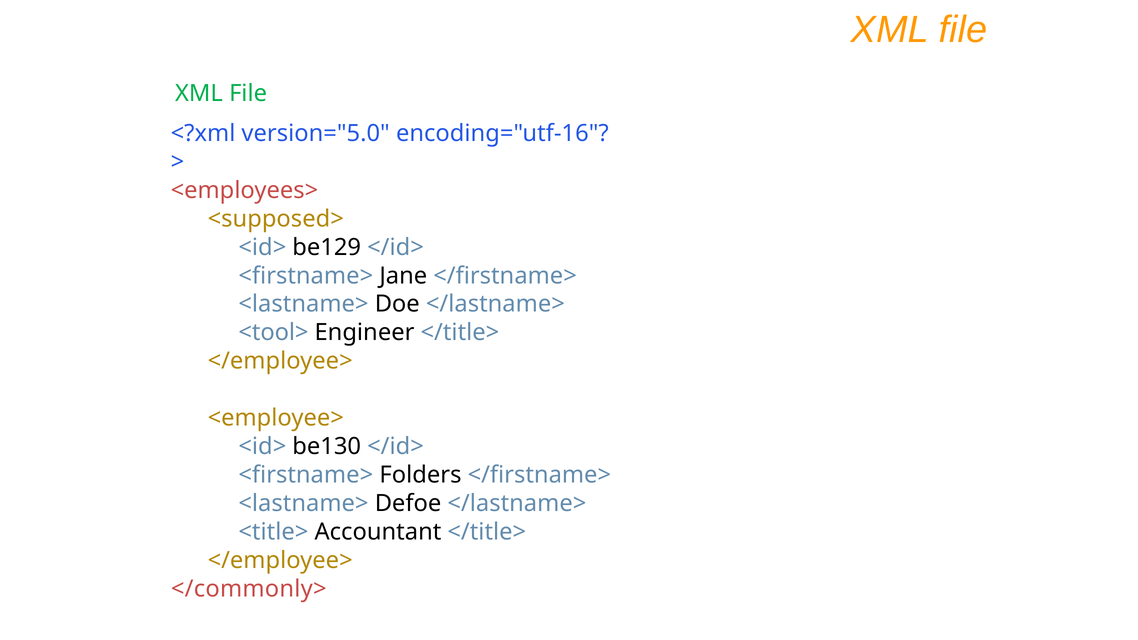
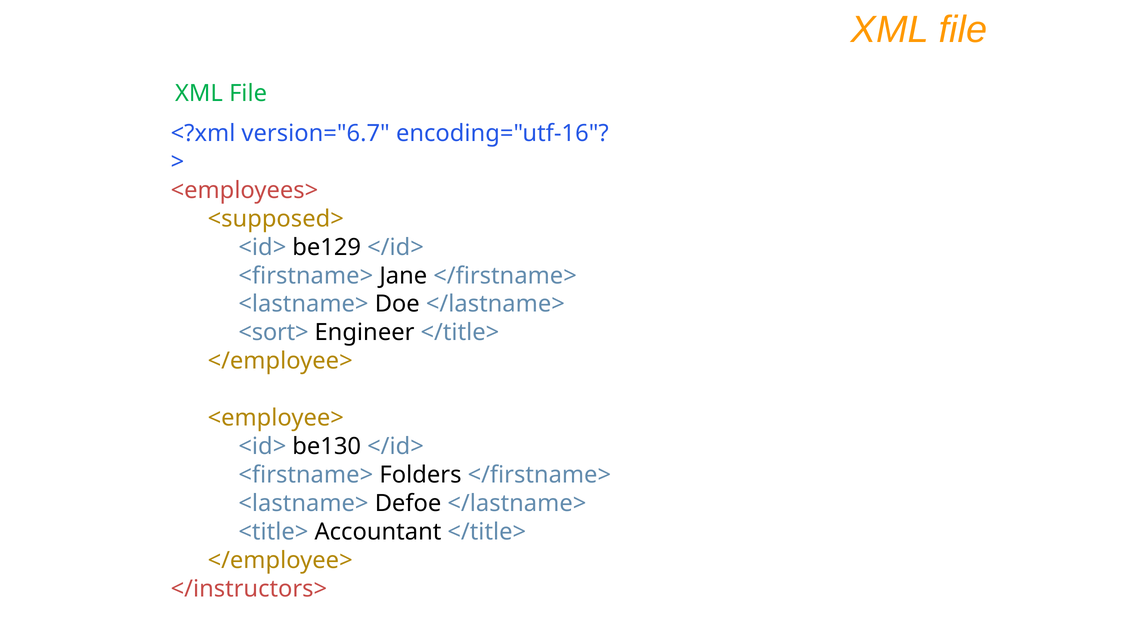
version="5.0: version="5.0 -> version="6.7 (316, 133)
<tool>: <tool> -> <sort> (274, 333)
</commonly>: </commonly> -> </instructors> (249, 589)
